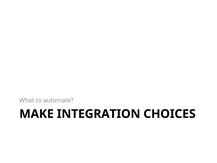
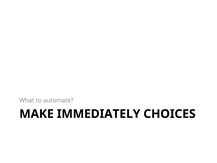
INTEGRATION: INTEGRATION -> IMMEDIATELY (99, 114)
